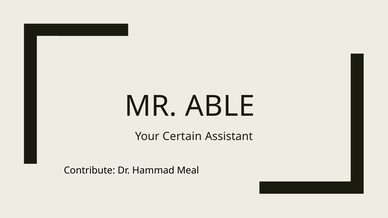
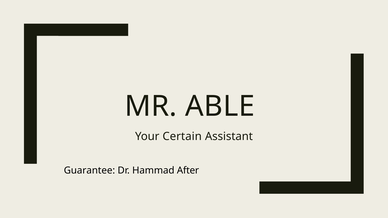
Contribute: Contribute -> Guarantee (89, 171)
Meal: Meal -> After (188, 171)
